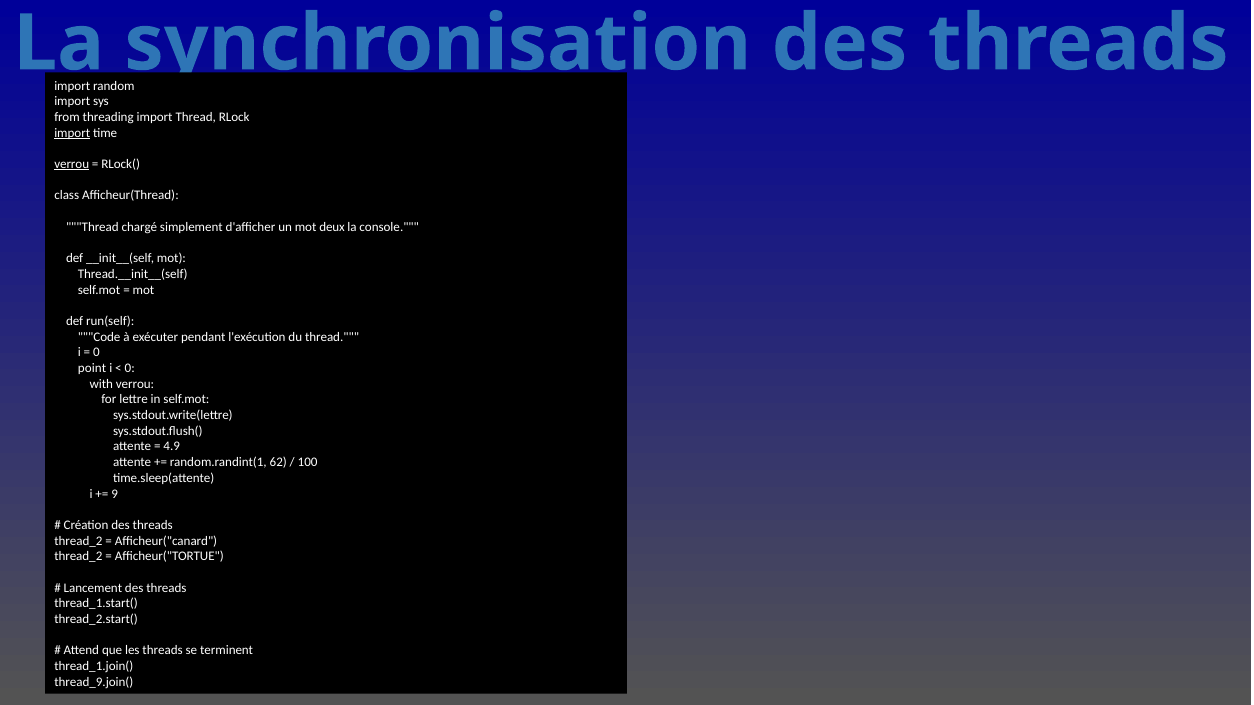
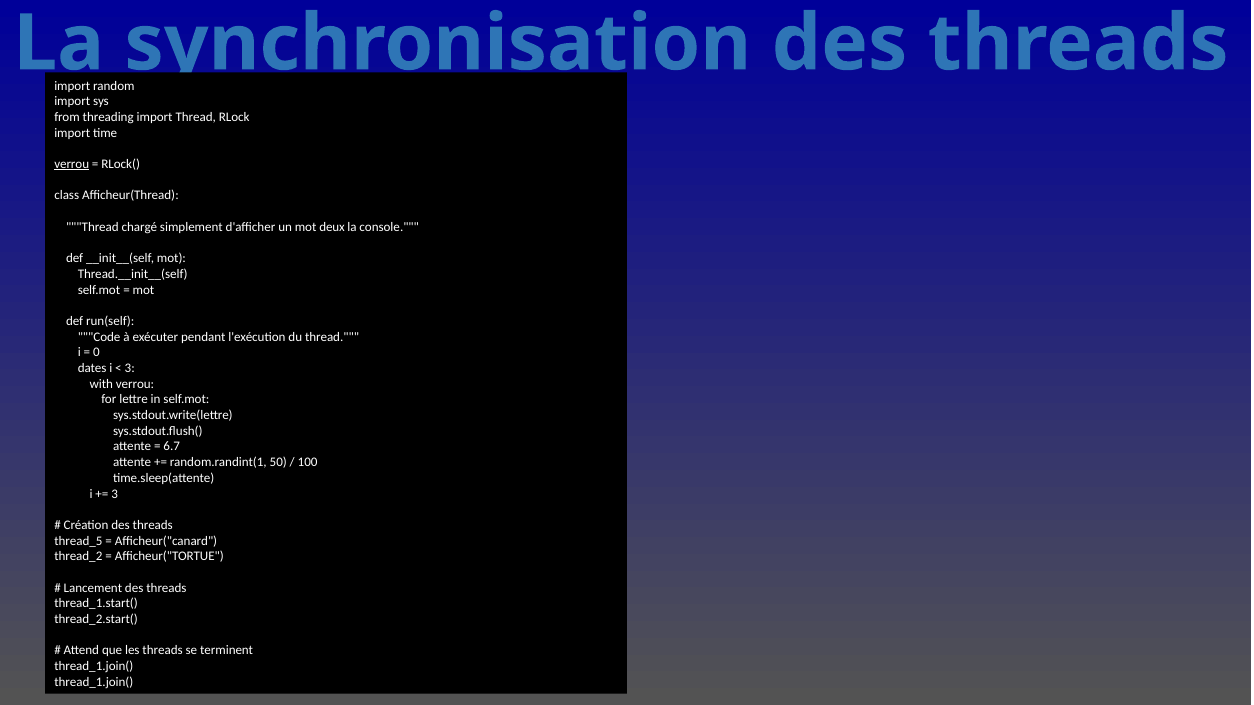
import underline: present -> none (72, 133)
point: point -> dates (92, 368)
0: 0 -> 3 (130, 368)
4.9: 4.9 -> 6.7 (172, 447)
62: 62 -> 50 (278, 463)
9: 9 -> 3 (115, 494)
thread_2: thread_2 -> thread_5 (78, 541)
thread_9.join(: thread_9.join( -> thread_1.join( (94, 682)
